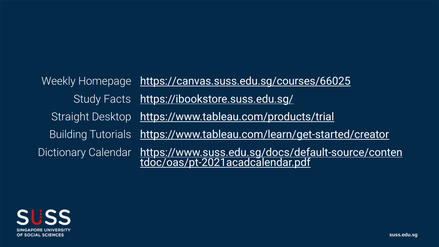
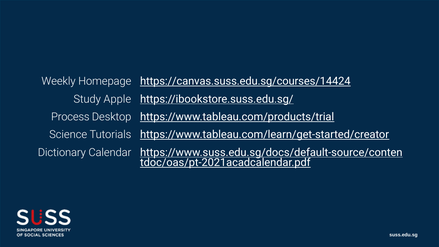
https://canvas.suss.edu.sg/courses/66025: https://canvas.suss.edu.sg/courses/66025 -> https://canvas.suss.edu.sg/courses/14424 (245, 81)
Facts: Facts -> Apple (117, 99)
Straight: Straight -> Process (70, 117)
Building: Building -> Science (68, 135)
